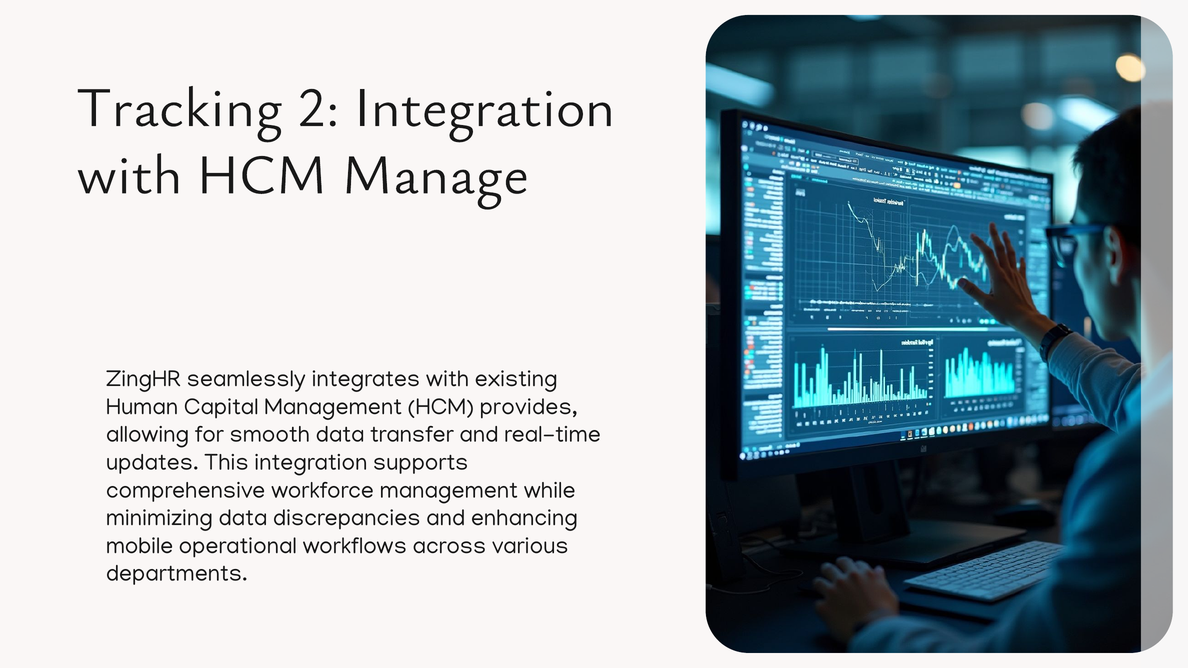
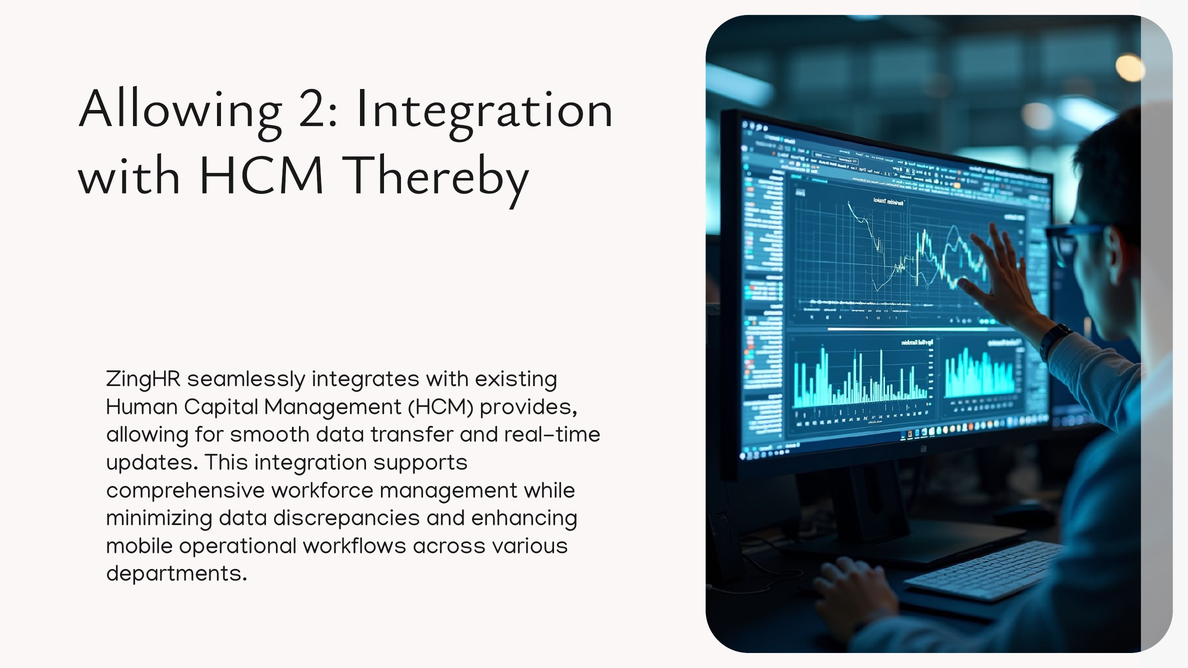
Tracking: Tracking -> Allowing (180, 108)
Manage: Manage -> Thereby (436, 175)
